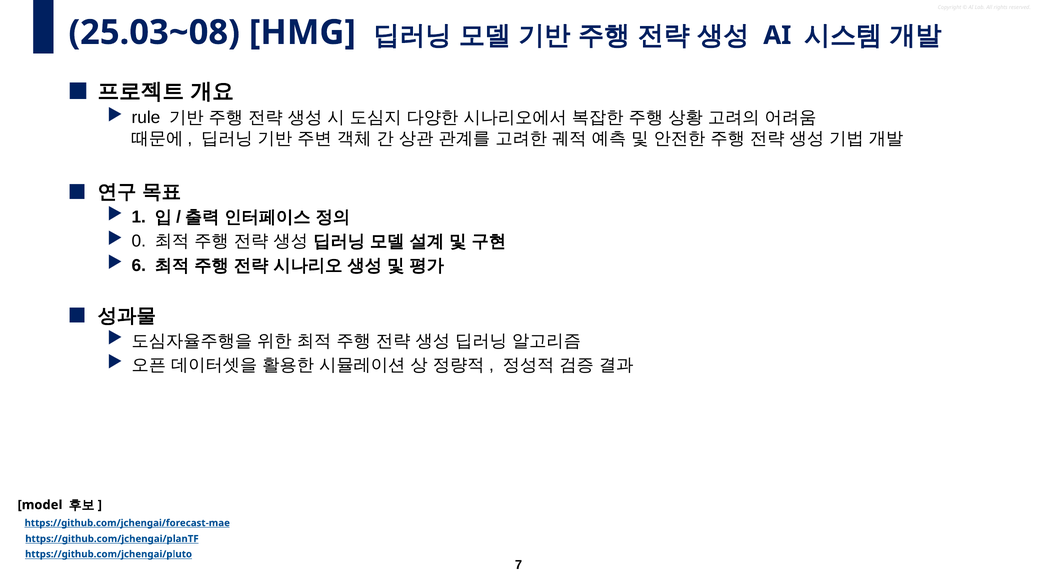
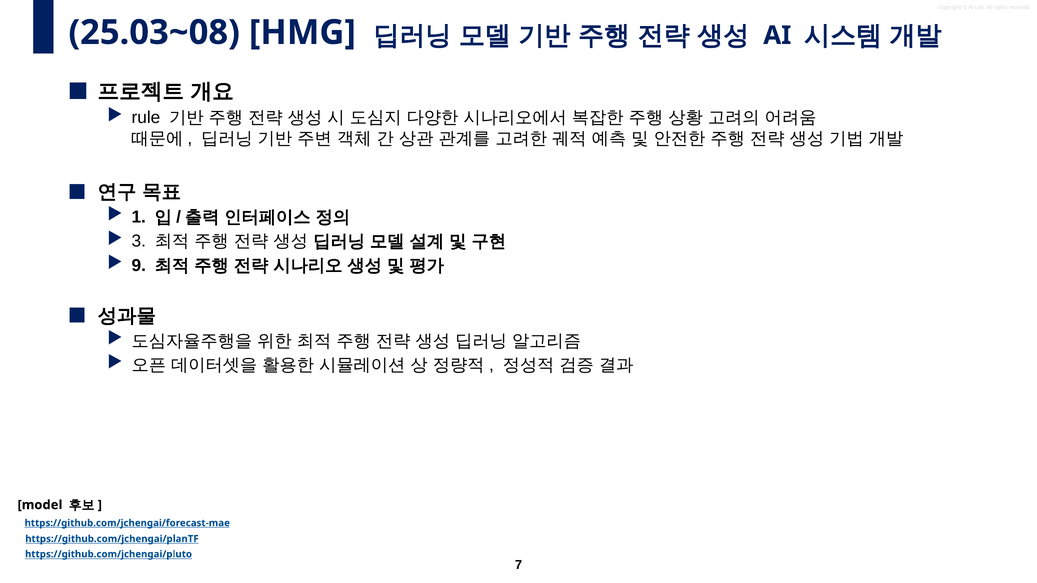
0: 0 -> 3 (139, 241)
6: 6 -> 9 (139, 266)
